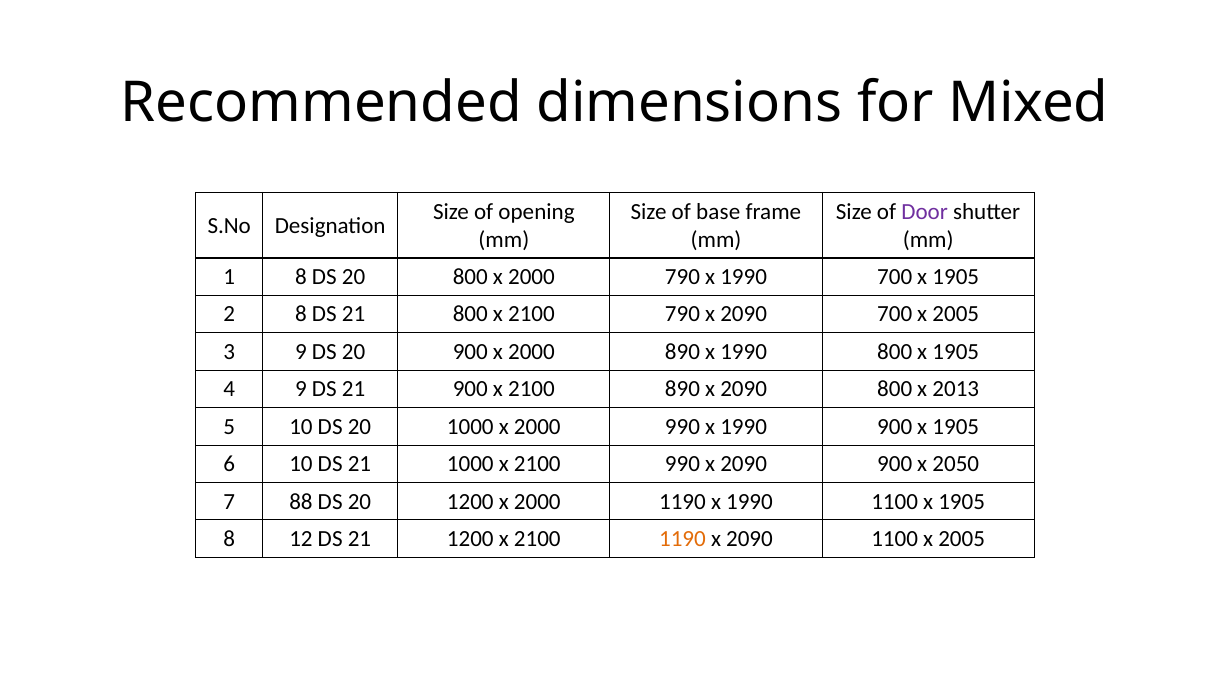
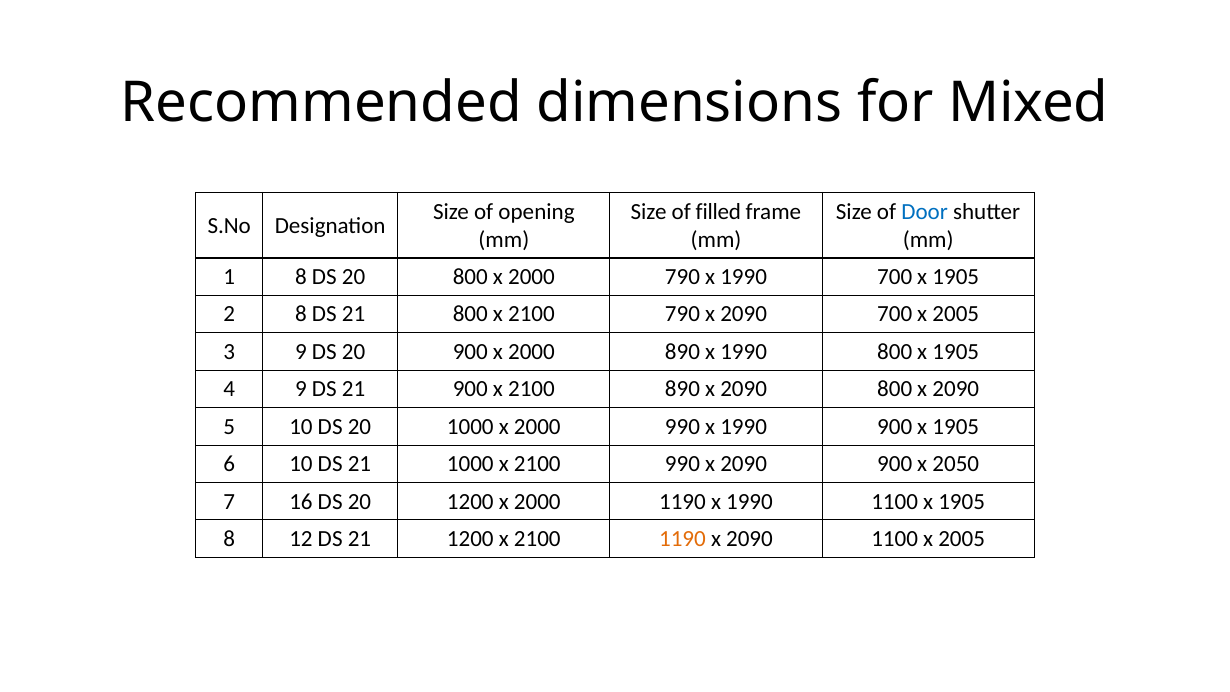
base: base -> filled (718, 211)
Door colour: purple -> blue (925, 211)
800 x 2013: 2013 -> 2090 (956, 389)
88: 88 -> 16 (301, 501)
